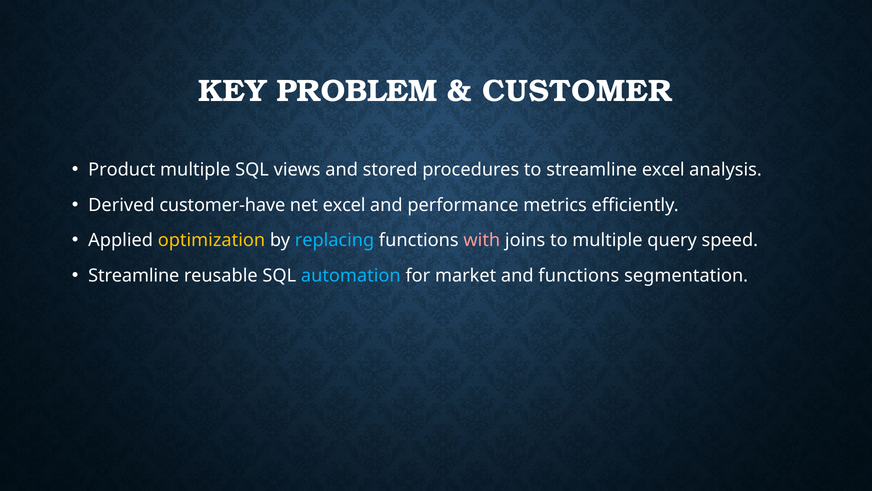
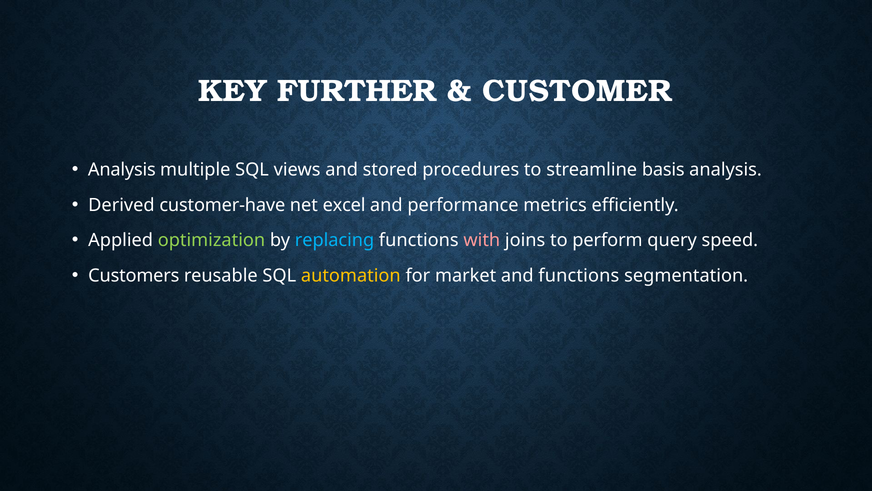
PROBLEM: PROBLEM -> FURTHER (357, 91)
Product: Product -> Analysis (122, 170)
streamline excel: excel -> basis (663, 170)
optimization colour: yellow -> light green (211, 240)
to multiple: multiple -> perform (607, 240)
Streamline: Streamline -> Customers (134, 275)
automation colour: light blue -> yellow (351, 275)
